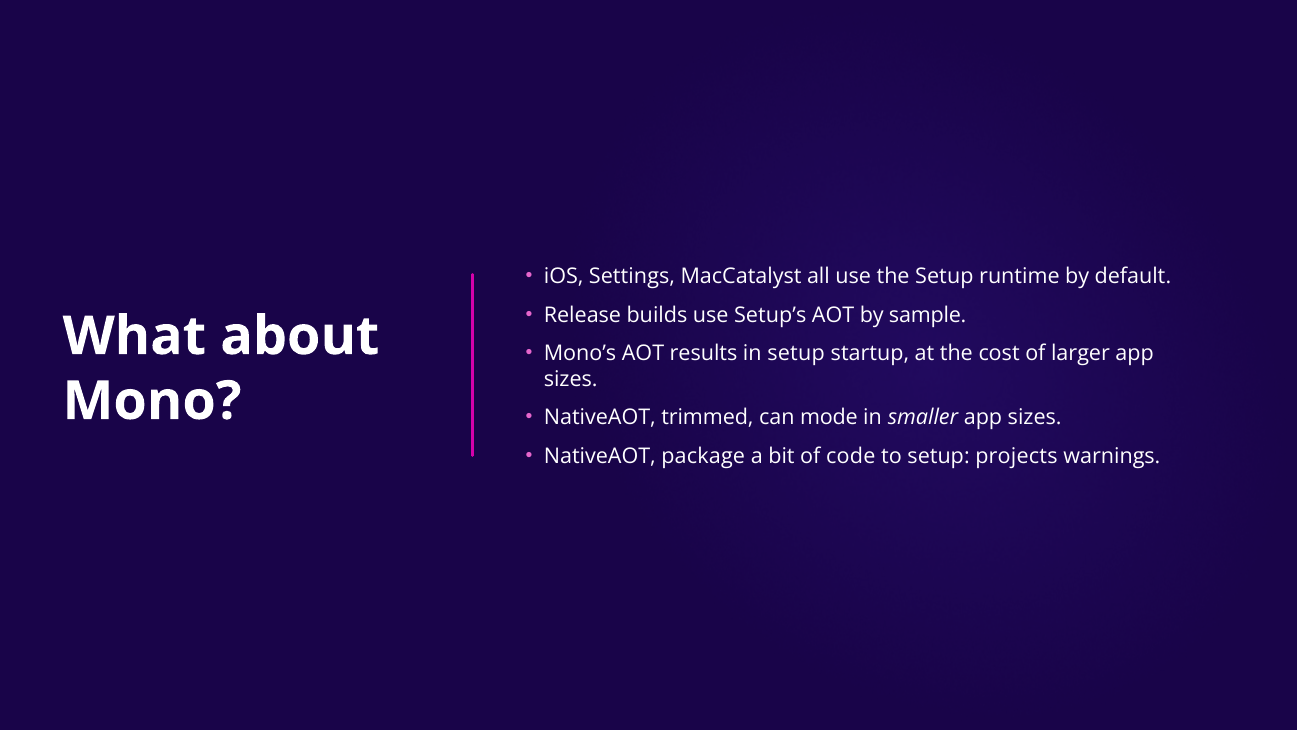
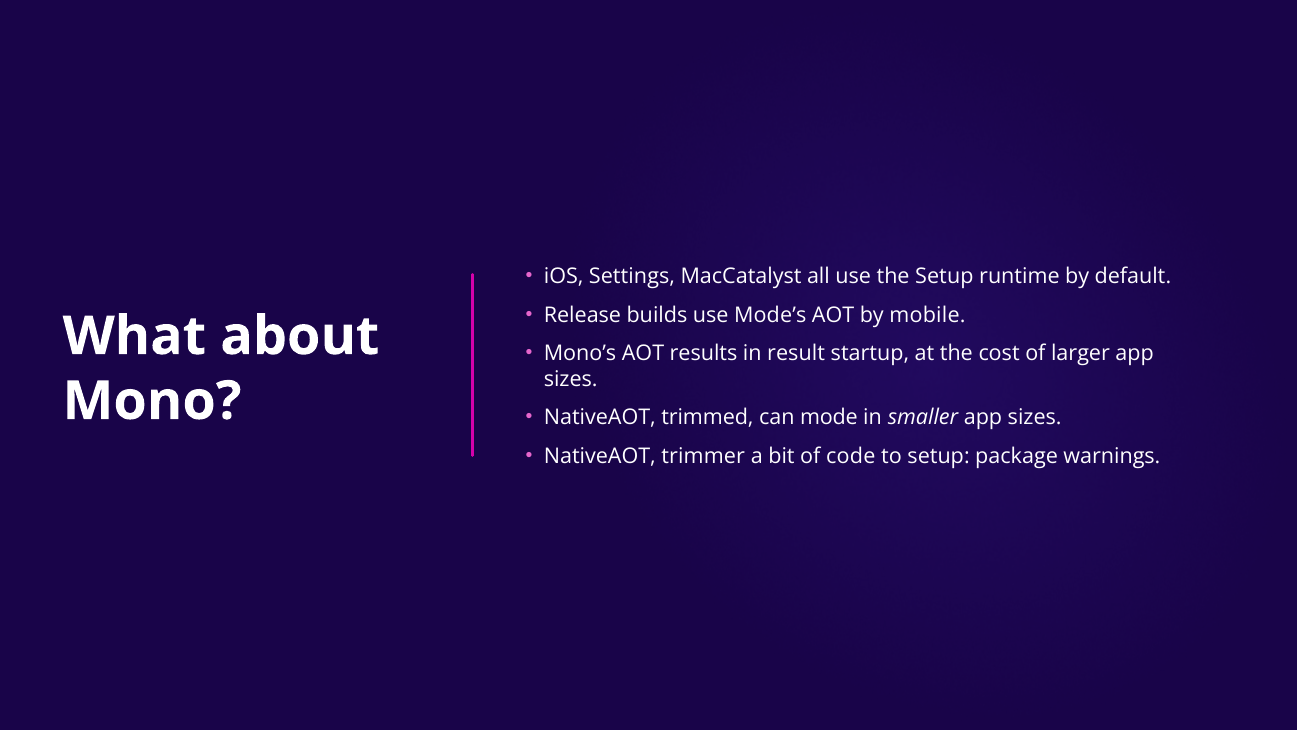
Setup’s: Setup’s -> Mode’s (770, 315)
sample: sample -> mobile (927, 315)
in setup: setup -> result (796, 353)
package: package -> trimmer (703, 456)
projects: projects -> package (1017, 456)
